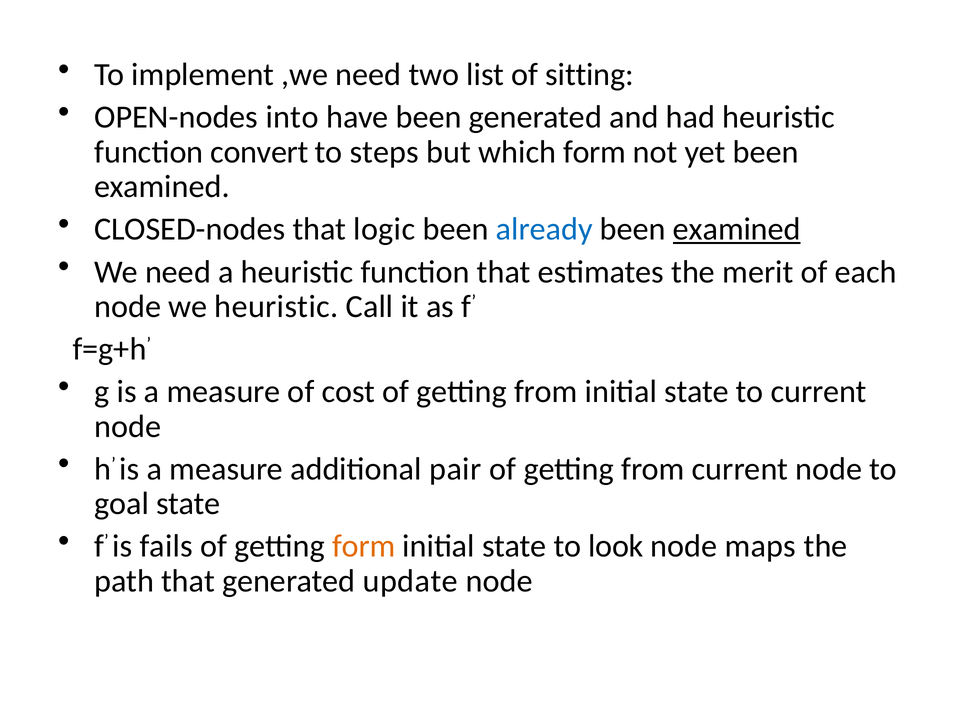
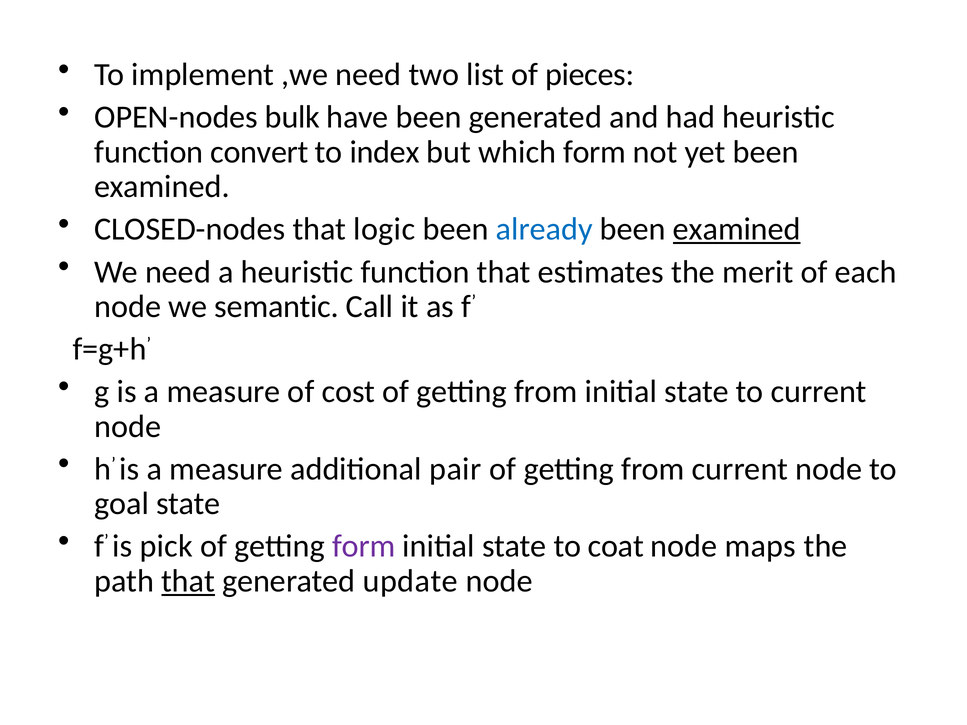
sitting: sitting -> pieces (590, 75)
into: into -> bulk (292, 117)
steps: steps -> index (385, 152)
we heuristic: heuristic -> semantic (277, 307)
fails: fails -> pick (166, 546)
form colour: orange -> purple (364, 546)
look: look -> coat (616, 546)
that underline: none -> present (188, 581)
